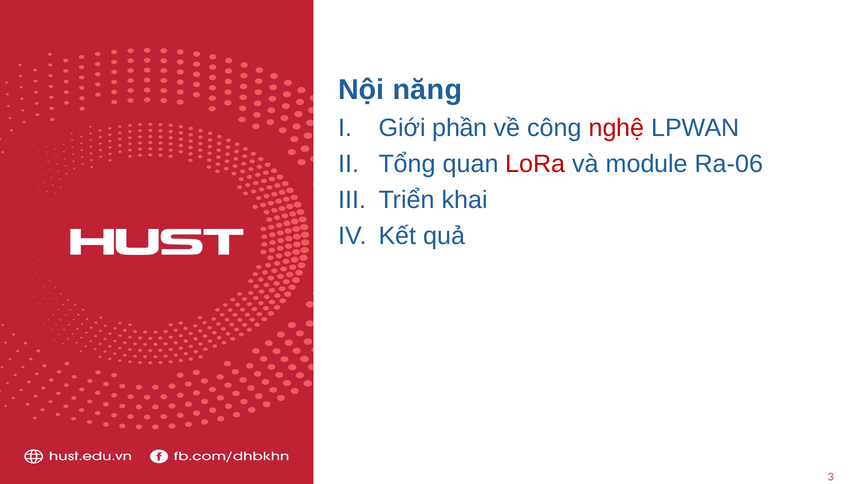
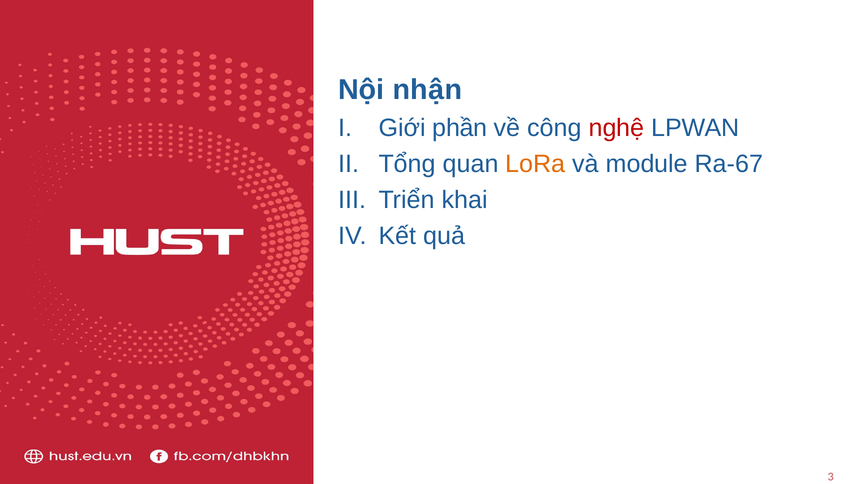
năng: năng -> nhận (427, 90)
LoRa colour: red -> orange (535, 164)
Ra-06: Ra-06 -> Ra-67 (729, 164)
